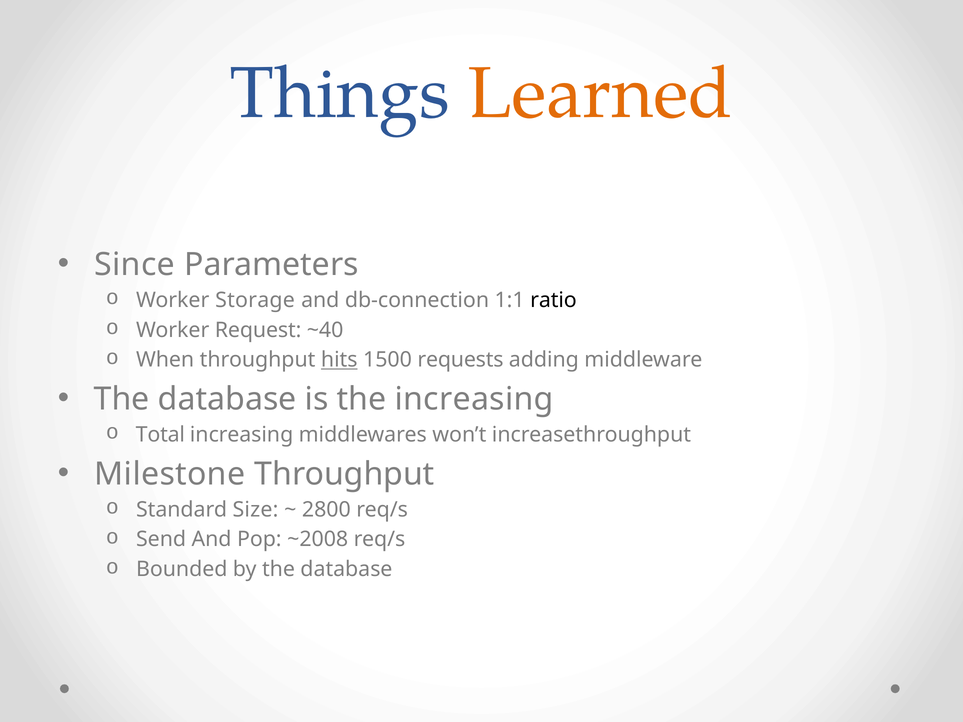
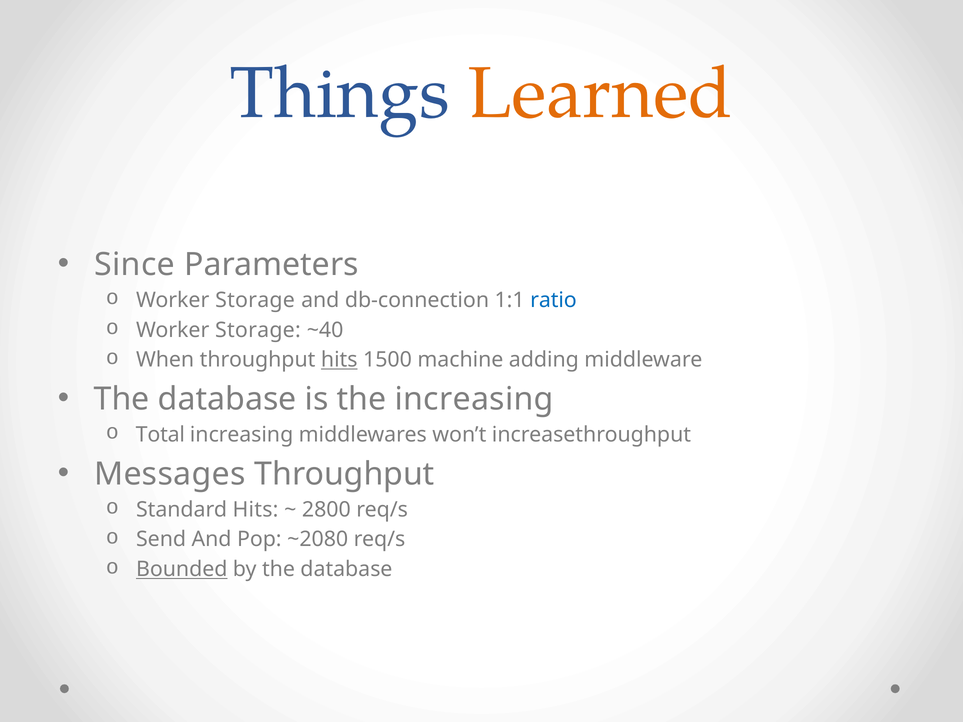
ratio colour: black -> blue (553, 300)
Request: Request -> Storage (258, 330)
requests: requests -> machine (460, 360)
Milestone: Milestone -> Messages (170, 474)
Standard Size: Size -> Hits (255, 510)
~2008: ~2008 -> ~2080 (318, 540)
Bounded underline: none -> present (182, 569)
